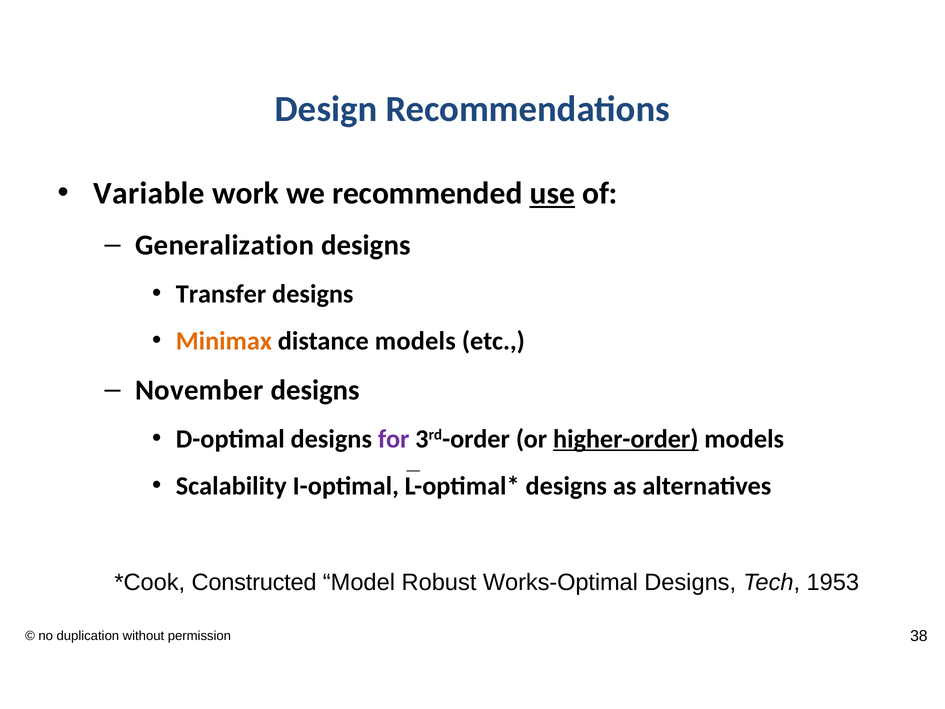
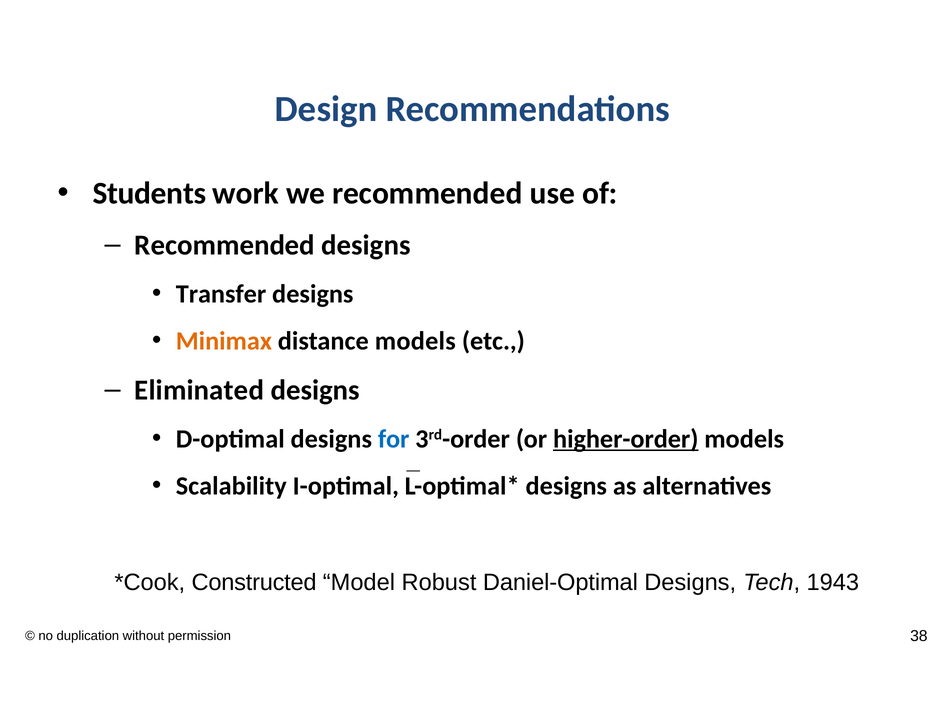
Variable: Variable -> Students (149, 194)
use underline: present -> none (552, 194)
Generalization: Generalization -> Recommended (225, 245)
November: November -> Eliminated (199, 390)
for colour: purple -> blue (394, 439)
Works-Optimal: Works-Optimal -> Daniel-Optimal (560, 582)
1953: 1953 -> 1943 (833, 582)
